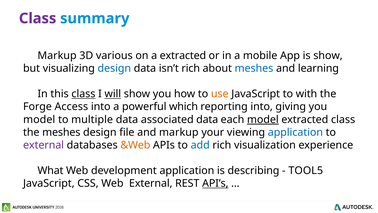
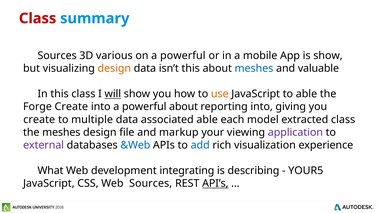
Class colour: purple -> red (38, 18)
Markup: Markup -> Sources (57, 55)
on a extracted: extracted -> powerful (183, 55)
design colour: blue -> orange (114, 68)
isn’t rich: rich -> this (191, 68)
learning: learning -> valuable (318, 68)
class underline: present -> none (83, 94)
to with: with -> able (306, 94)
Forge Access: Access -> Create (71, 107)
powerful which: which -> about (184, 107)
model: model -> create (39, 119)
associated data: data -> able (207, 119)
model underline: present -> none (263, 119)
application colour: blue -> purple (295, 132)
&Web colour: orange -> blue (135, 145)
development application: application -> integrating (187, 170)
TOOL5: TOOL5 -> YOUR5 (306, 170)
Web External: External -> Sources (151, 183)
